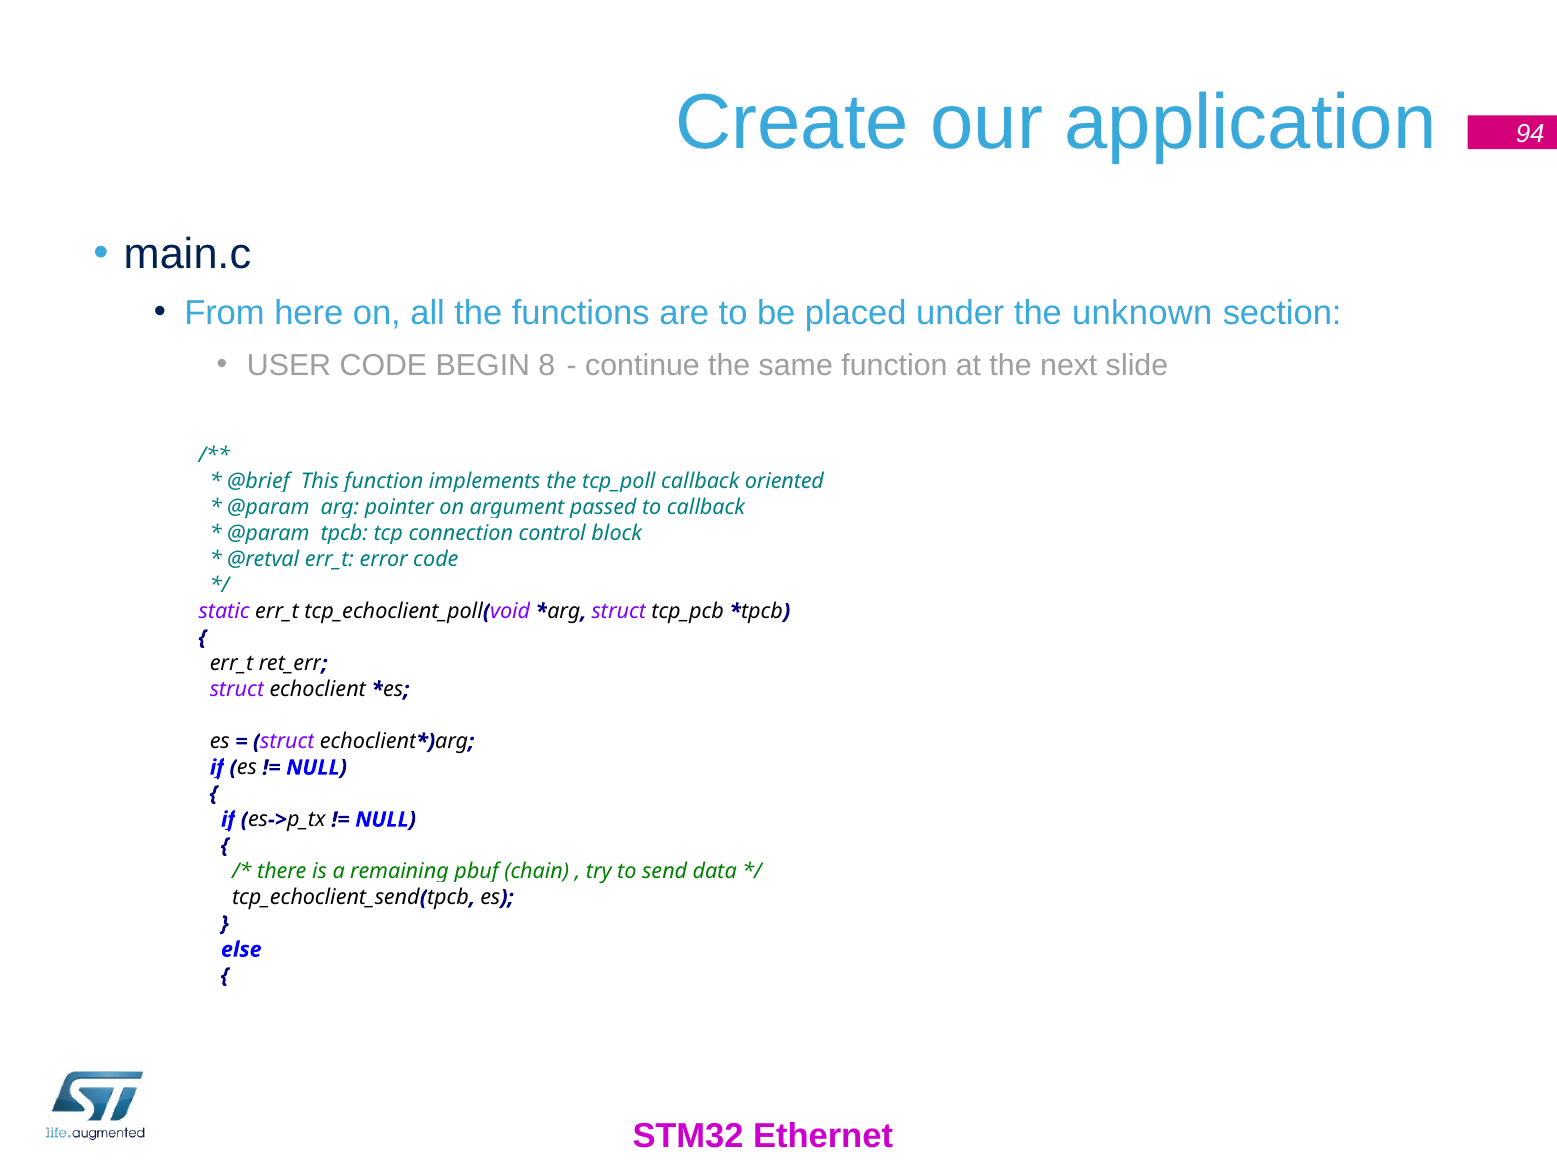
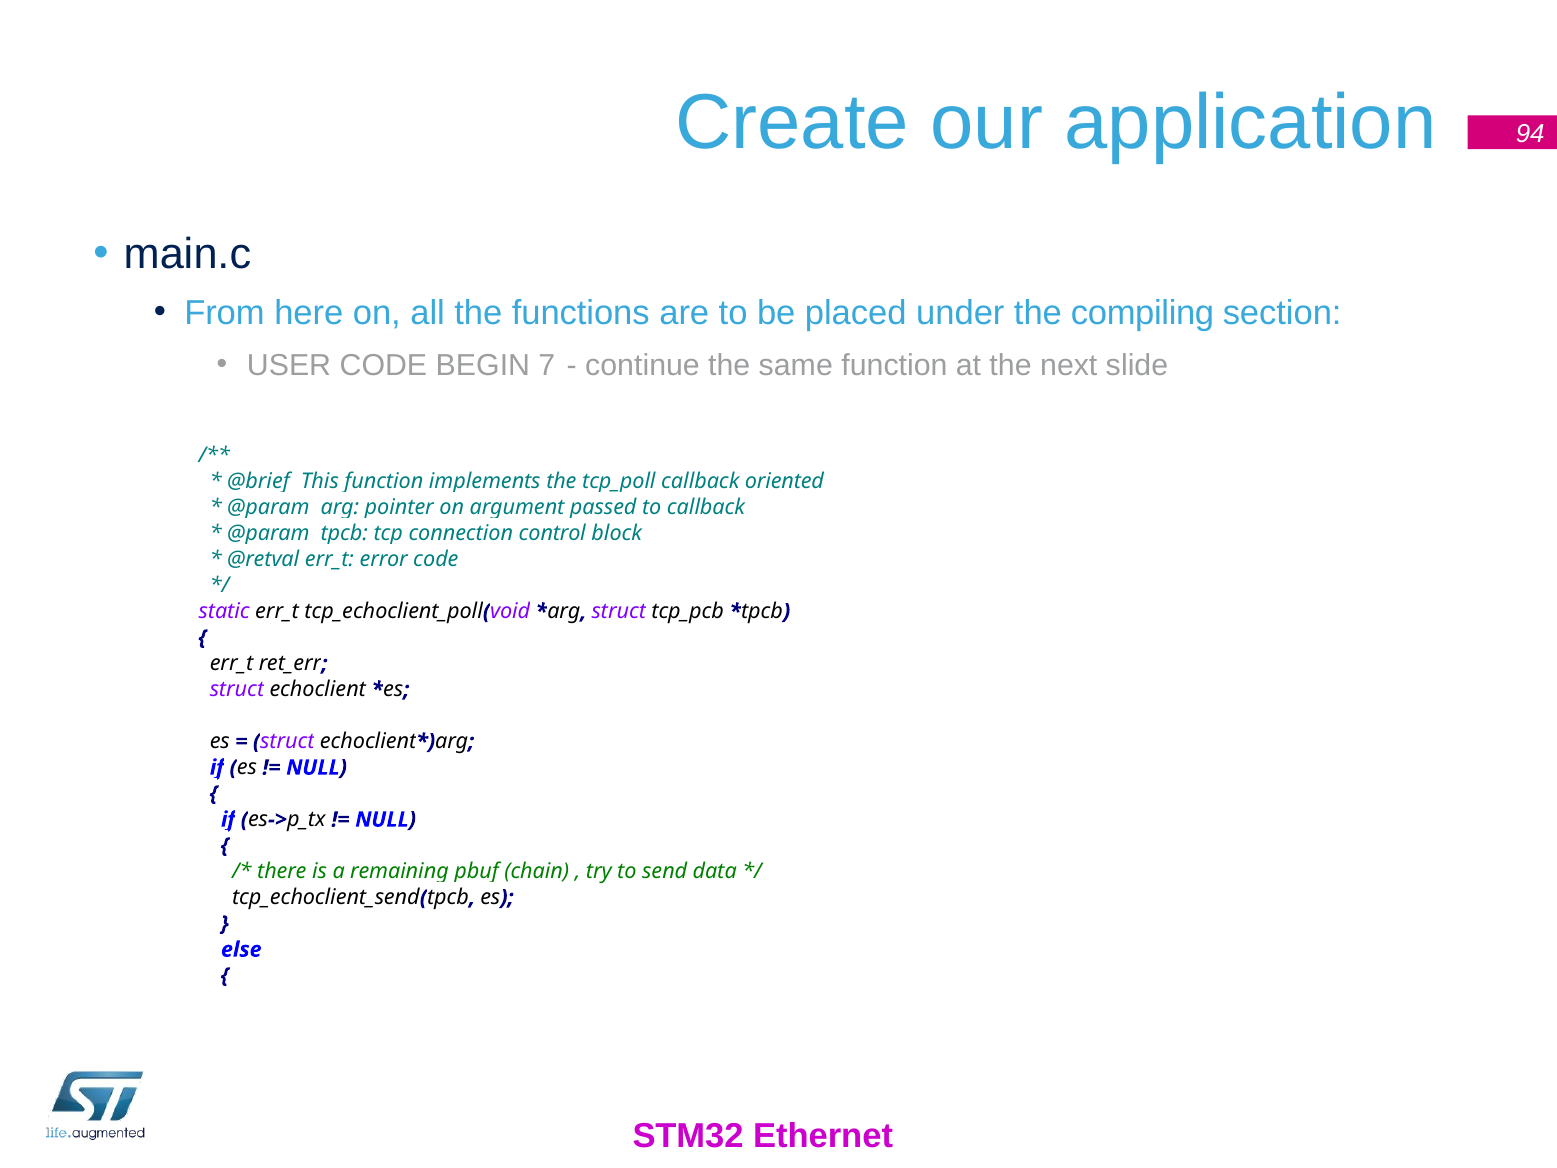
unknown: unknown -> compiling (1143, 313)
8: 8 -> 7 (547, 365)
